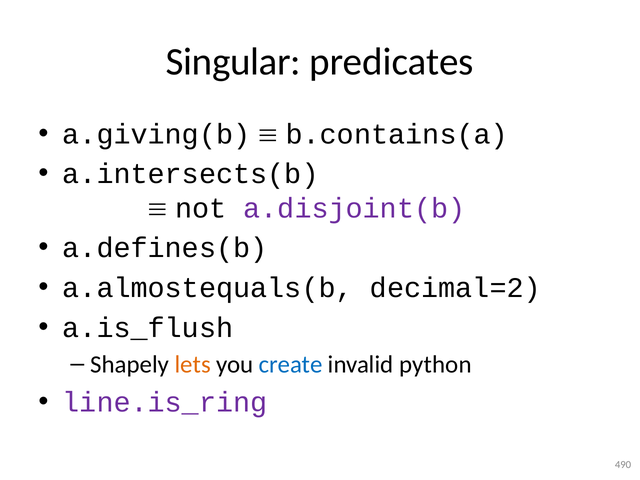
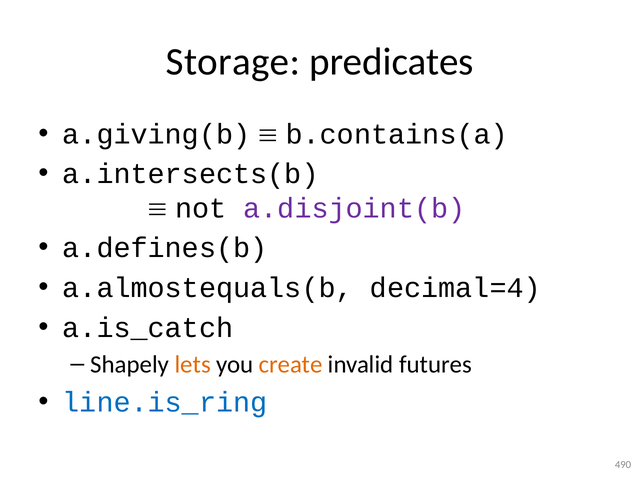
Singular: Singular -> Storage (233, 62)
decimal=2: decimal=2 -> decimal=4 (455, 288)
a.is_flush: a.is_flush -> a.is_catch (148, 328)
create colour: blue -> orange (291, 364)
python: python -> futures (435, 364)
line.is_ring colour: purple -> blue (165, 402)
